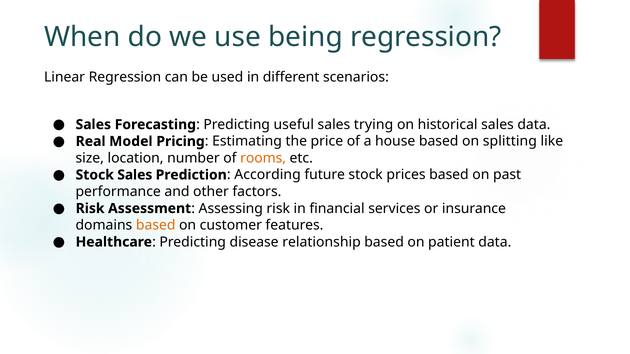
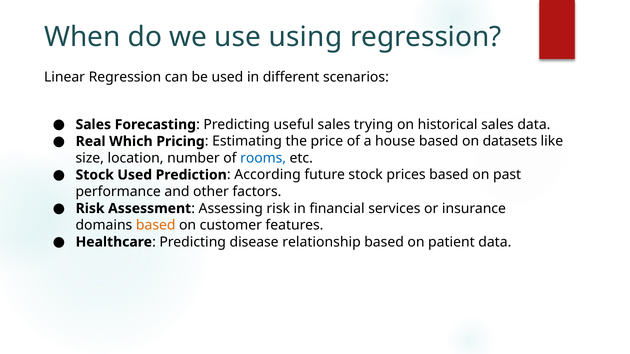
being: being -> using (305, 37)
Model: Model -> Which (131, 141)
splitting: splitting -> datasets (510, 141)
rooms colour: orange -> blue (263, 158)
Stock Sales: Sales -> Used (135, 175)
